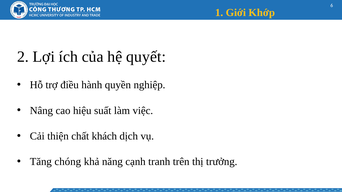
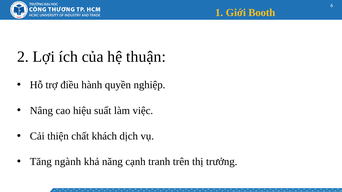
Khớp: Khớp -> Booth (262, 13)
quyết: quyết -> thuận (146, 57)
chóng: chóng -> ngành (68, 162)
